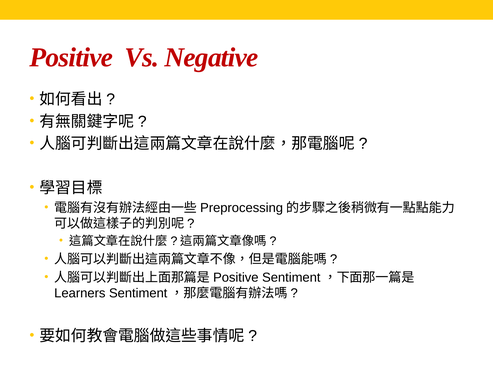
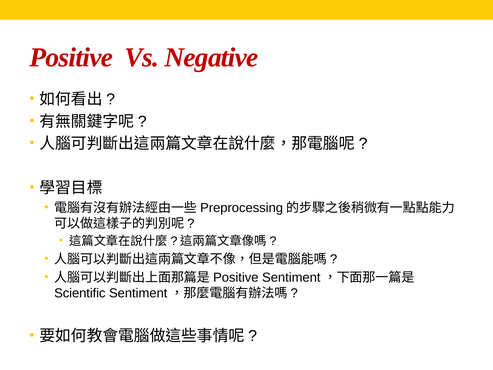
Learners: Learners -> Scientific (80, 293)
